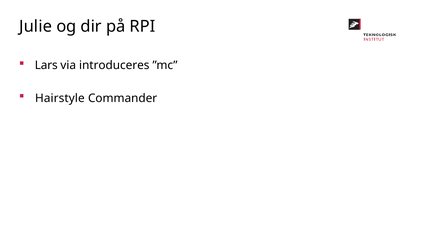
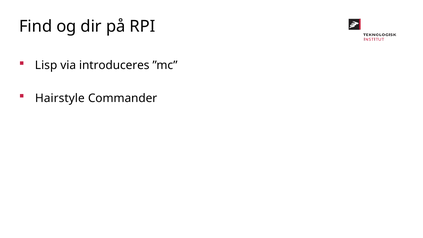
Julie: Julie -> Find (36, 26)
Lars: Lars -> Lisp (46, 65)
